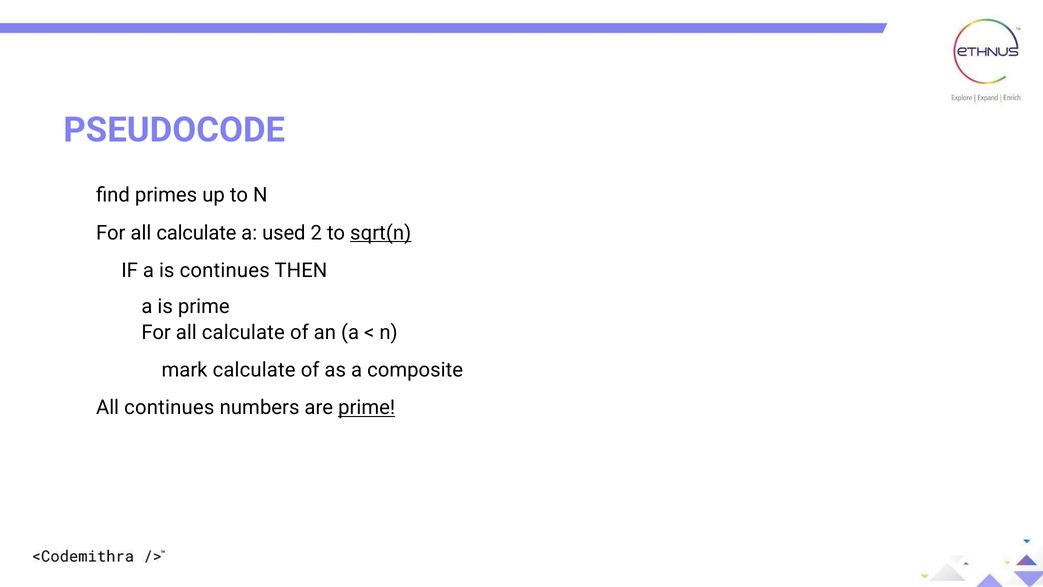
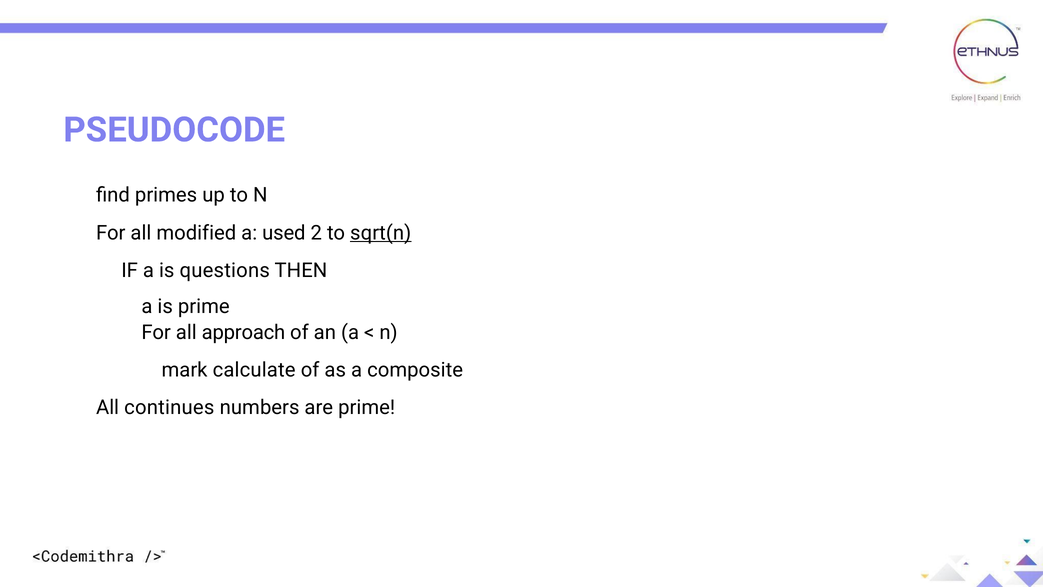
calculate: calculate -> modified (196, 233)
is continues: continues -> questions (225, 270)
calculate: calculate -> approach (243, 332)
prime underline: present -> none (367, 408)
